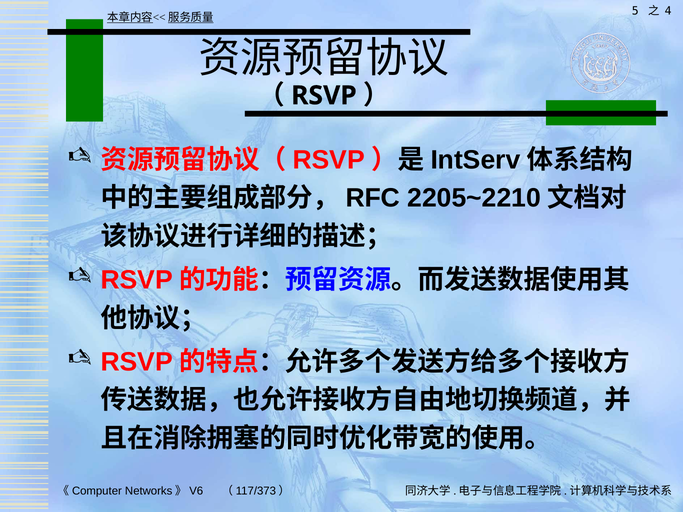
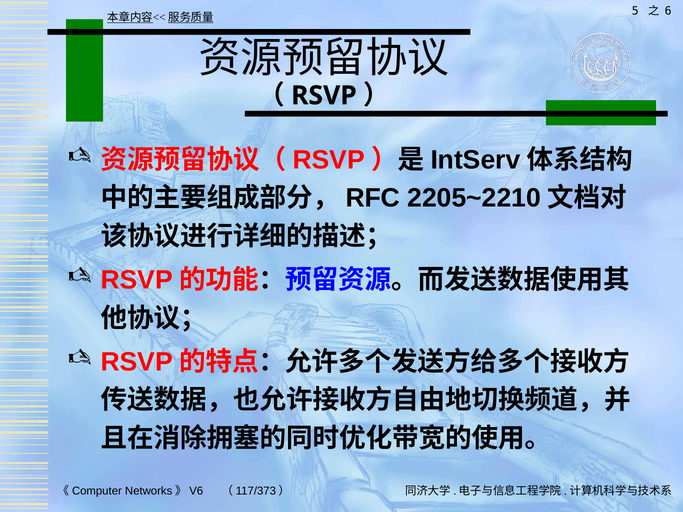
4: 4 -> 6 (668, 11)
